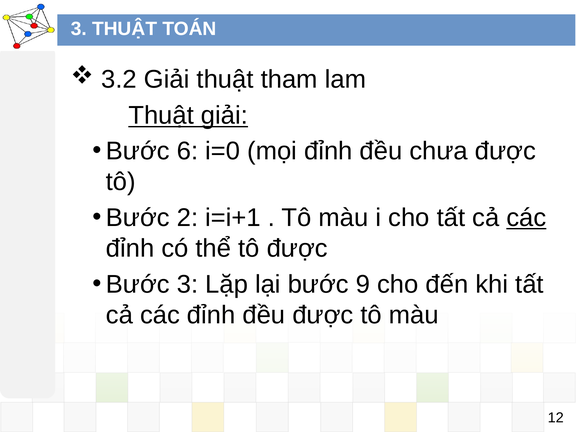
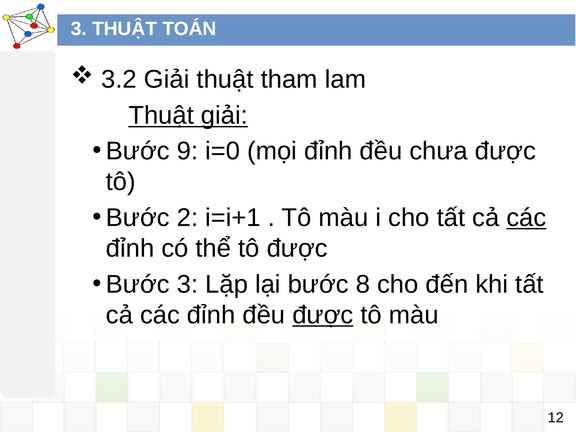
6: 6 -> 9 (187, 151)
9: 9 -> 8 (363, 284)
được underline: none -> present (323, 315)
